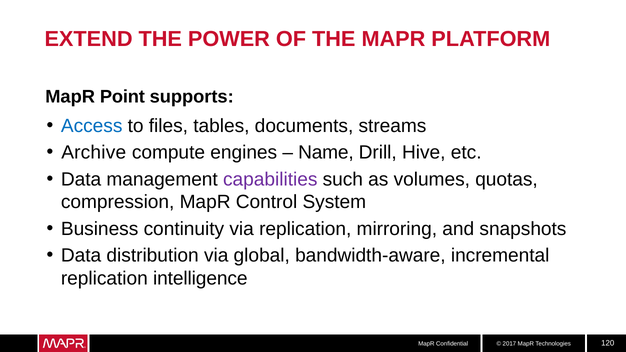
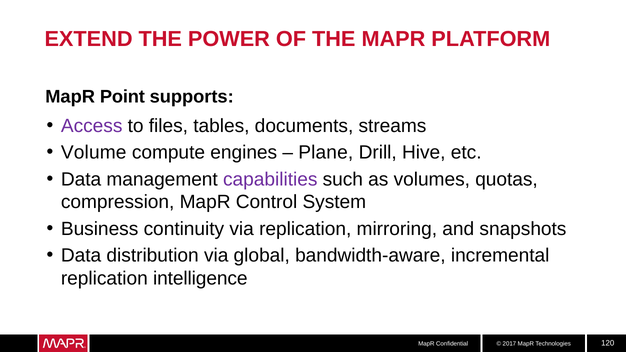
Access colour: blue -> purple (92, 126)
Archive: Archive -> Volume (94, 153)
Name: Name -> Plane (326, 153)
